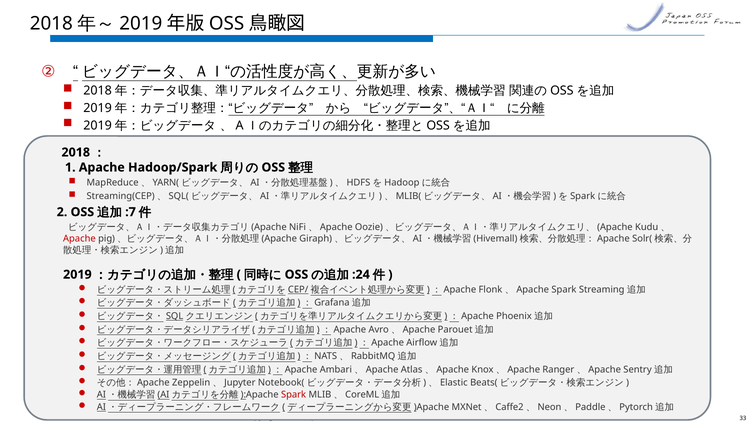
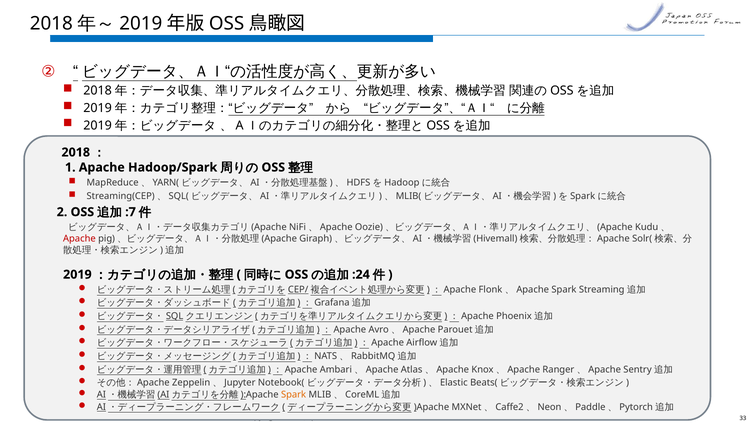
Spark colour: red -> orange (294, 395)
